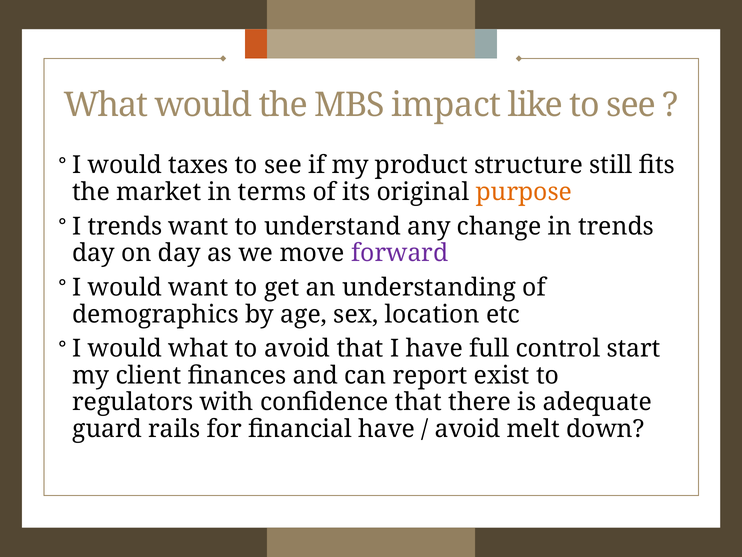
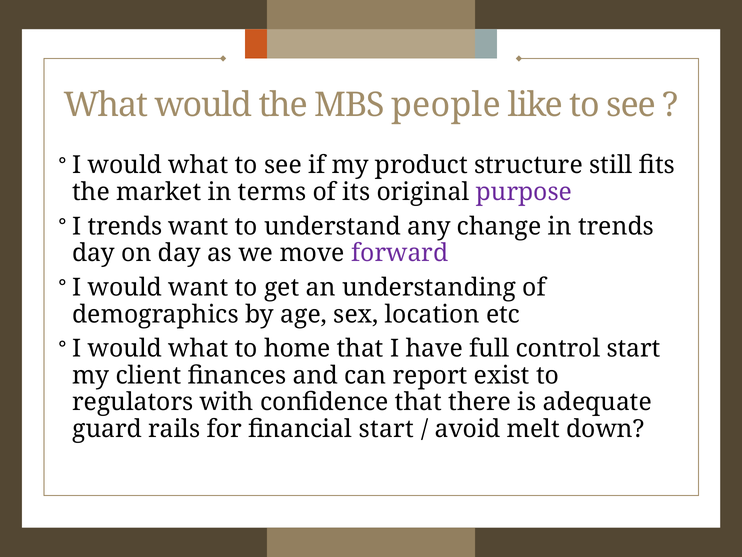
impact: impact -> people (446, 105)
taxes: taxes -> what (198, 165)
purpose colour: orange -> purple (524, 192)
to avoid: avoid -> home (297, 348)
financial have: have -> start (386, 429)
